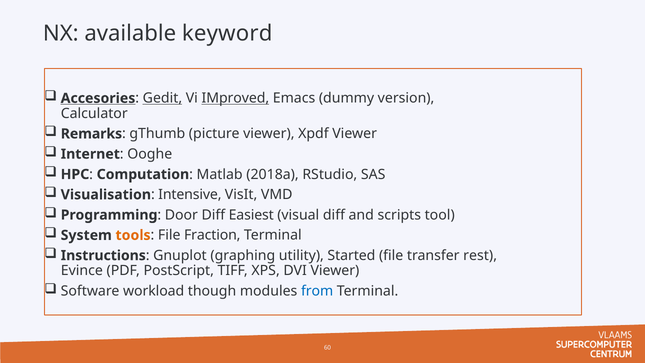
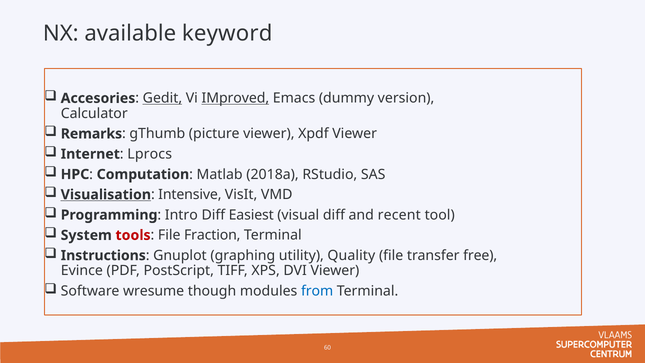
Accesories underline: present -> none (98, 98)
Ooghe: Ooghe -> Lprocs (150, 154)
Visualisation underline: none -> present (106, 195)
Door: Door -> Intro (181, 215)
scripts: scripts -> recent (399, 215)
tools colour: orange -> red (133, 235)
Started: Started -> Quality (351, 255)
rest: rest -> free (480, 255)
workload: workload -> wresume (154, 291)
